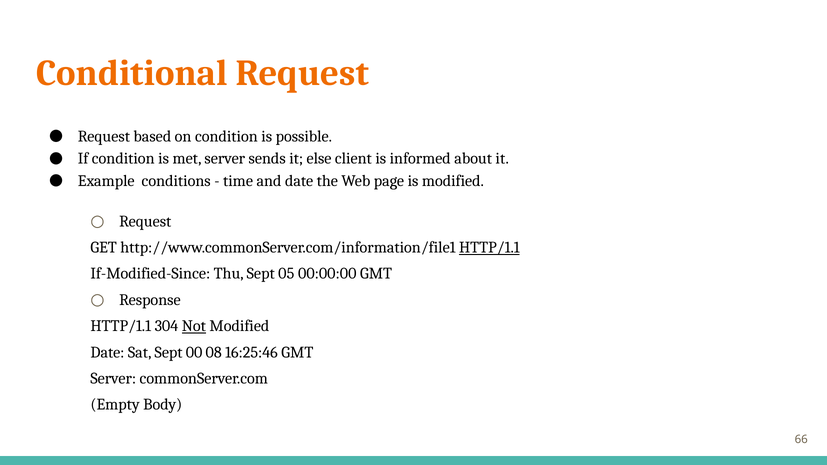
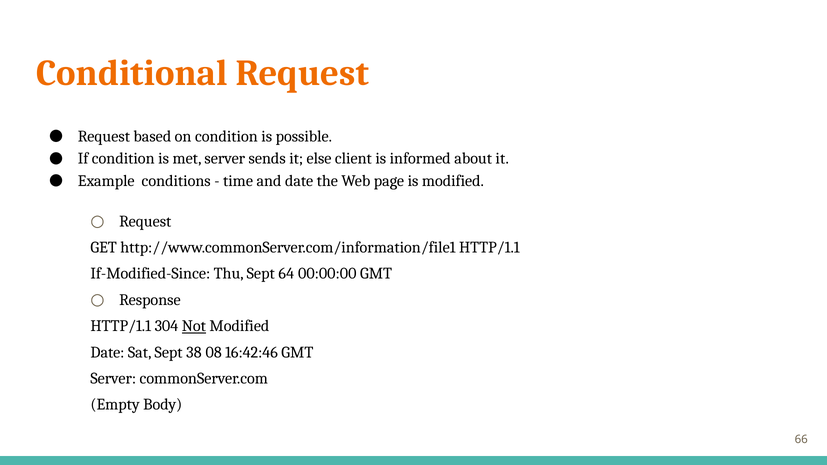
HTTP/1.1 underline: present -> none (489, 248)
05: 05 -> 64 (286, 274)
00: 00 -> 38 (194, 352)
16:25:46: 16:25:46 -> 16:42:46 (251, 352)
